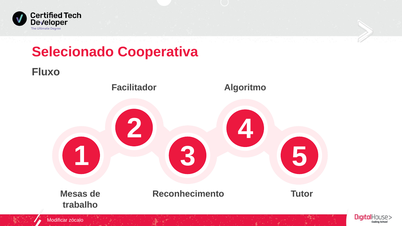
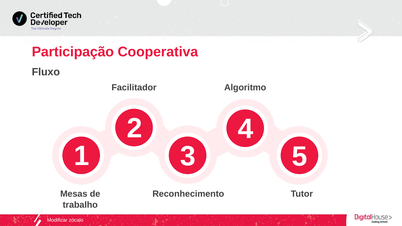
Selecionado: Selecionado -> Participação (73, 52)
